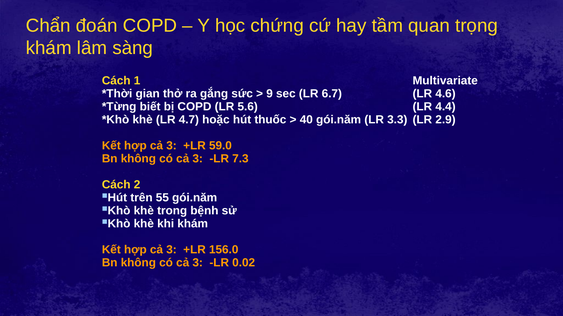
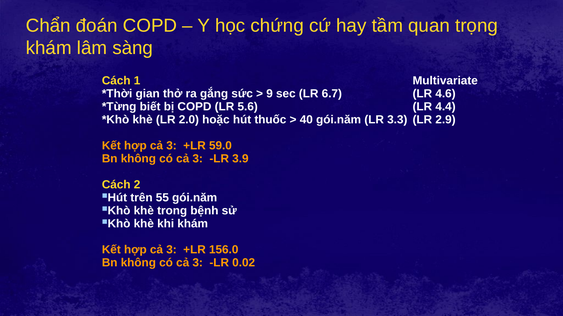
4.7: 4.7 -> 2.0 (189, 120)
7.3: 7.3 -> 3.9 (240, 159)
